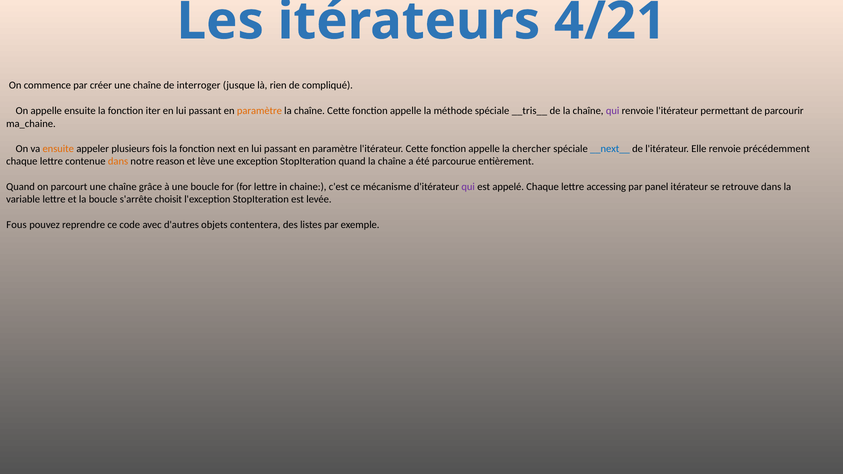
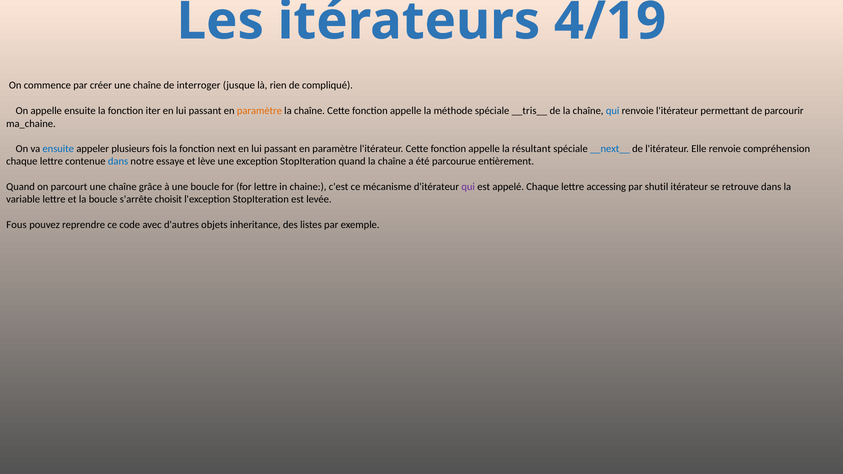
4/21: 4/21 -> 4/19 (610, 21)
qui colour: purple -> blue (613, 111)
ensuite colour: orange -> blue (58, 149)
chercher: chercher -> résultant (531, 149)
précédemment: précédemment -> compréhension (777, 149)
dans colour: orange -> blue (118, 162)
reason: reason -> essaye (170, 162)
panel: panel -> shutil (657, 187)
contentera: contentera -> inheritance (255, 225)
